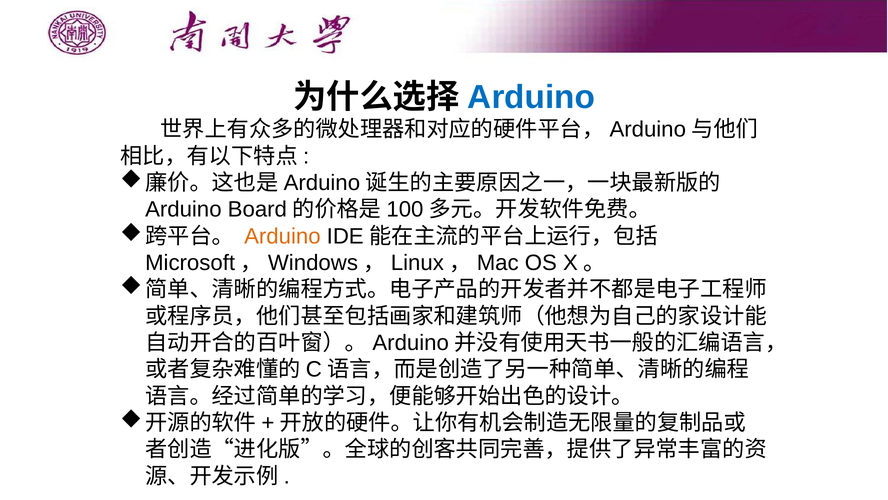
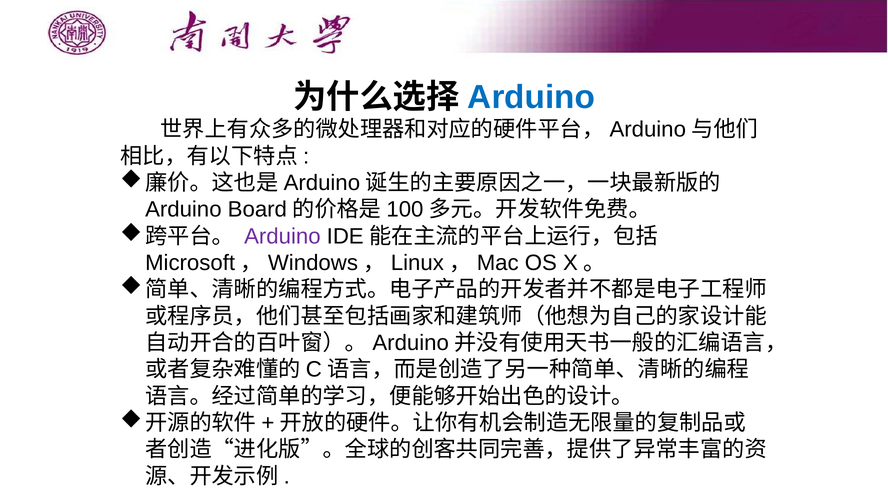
Arduino colour: orange -> purple (282, 236)
